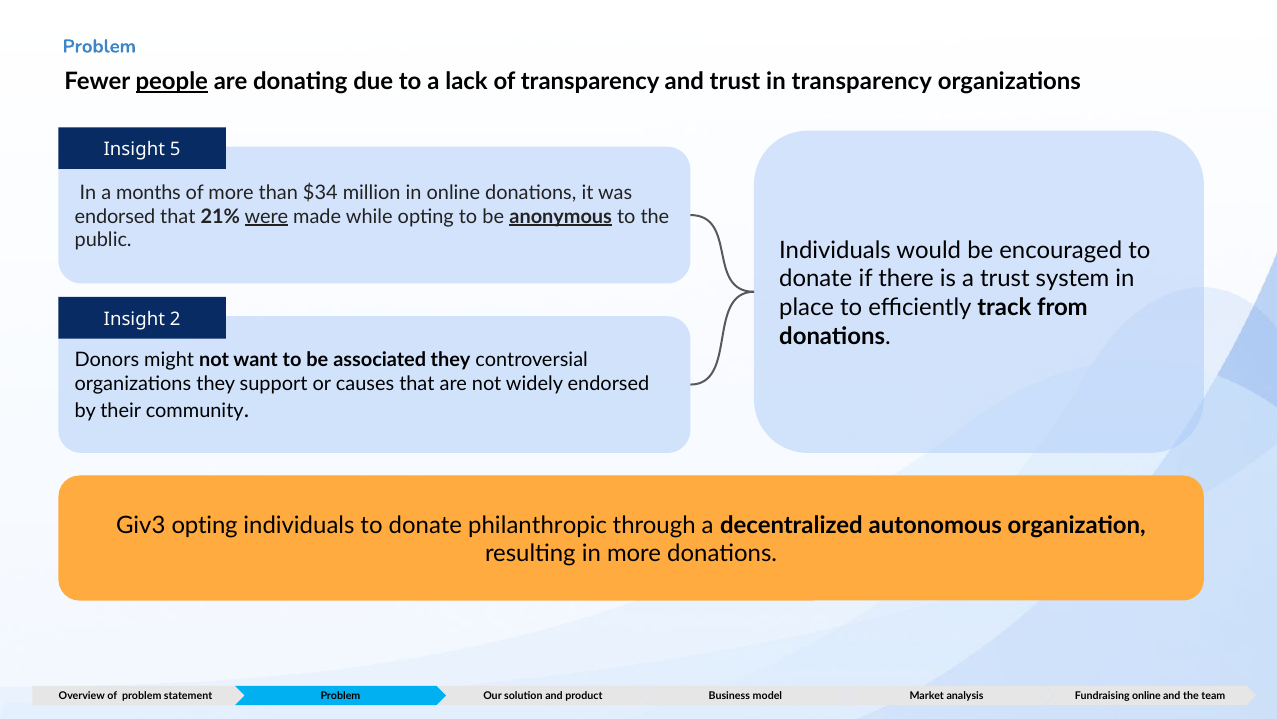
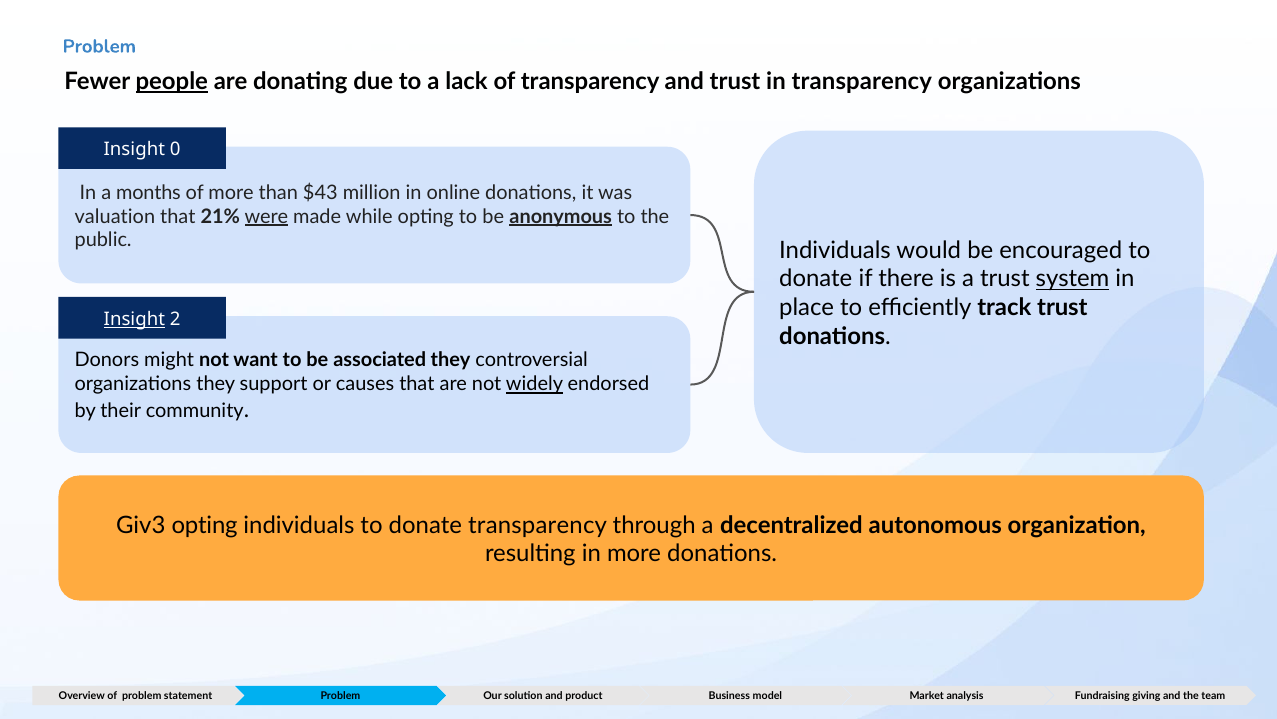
5: 5 -> 0 (175, 149)
$34: $34 -> $43 (320, 192)
endorsed: endorsed -> valuation (115, 216)
system underline: none -> present (1073, 279)
track from: from -> trust (1062, 308)
Insight underline: none -> present (134, 319)
widely underline: none -> present (535, 384)
donate philanthropic: philanthropic -> transparency (538, 525)
Fundraising online: online -> giving (1146, 695)
